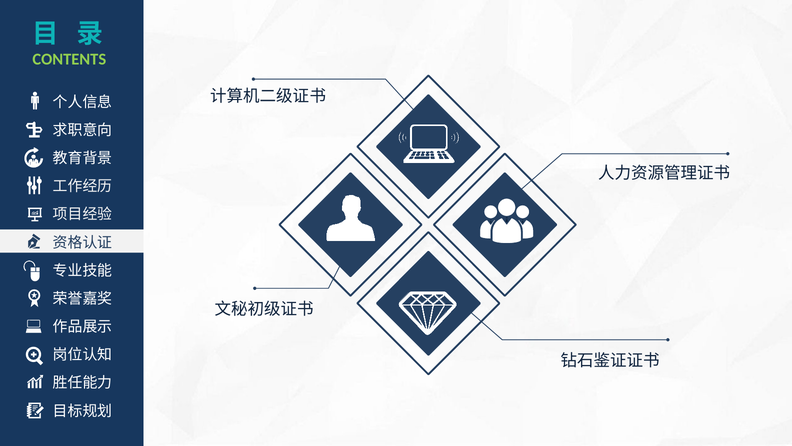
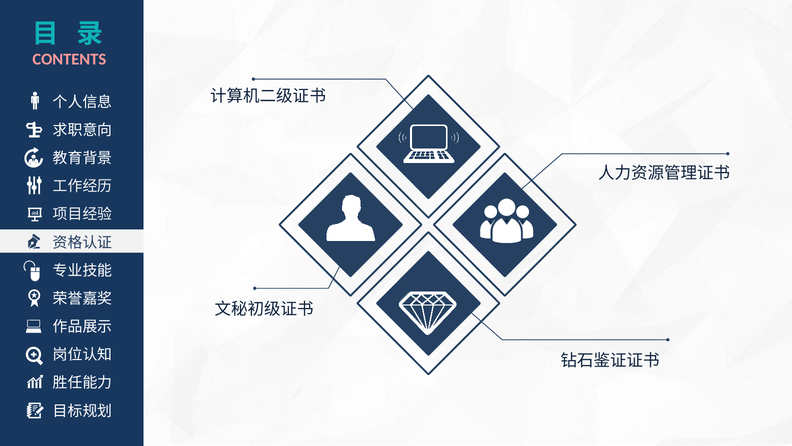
CONTENTS colour: light green -> pink (69, 59)
